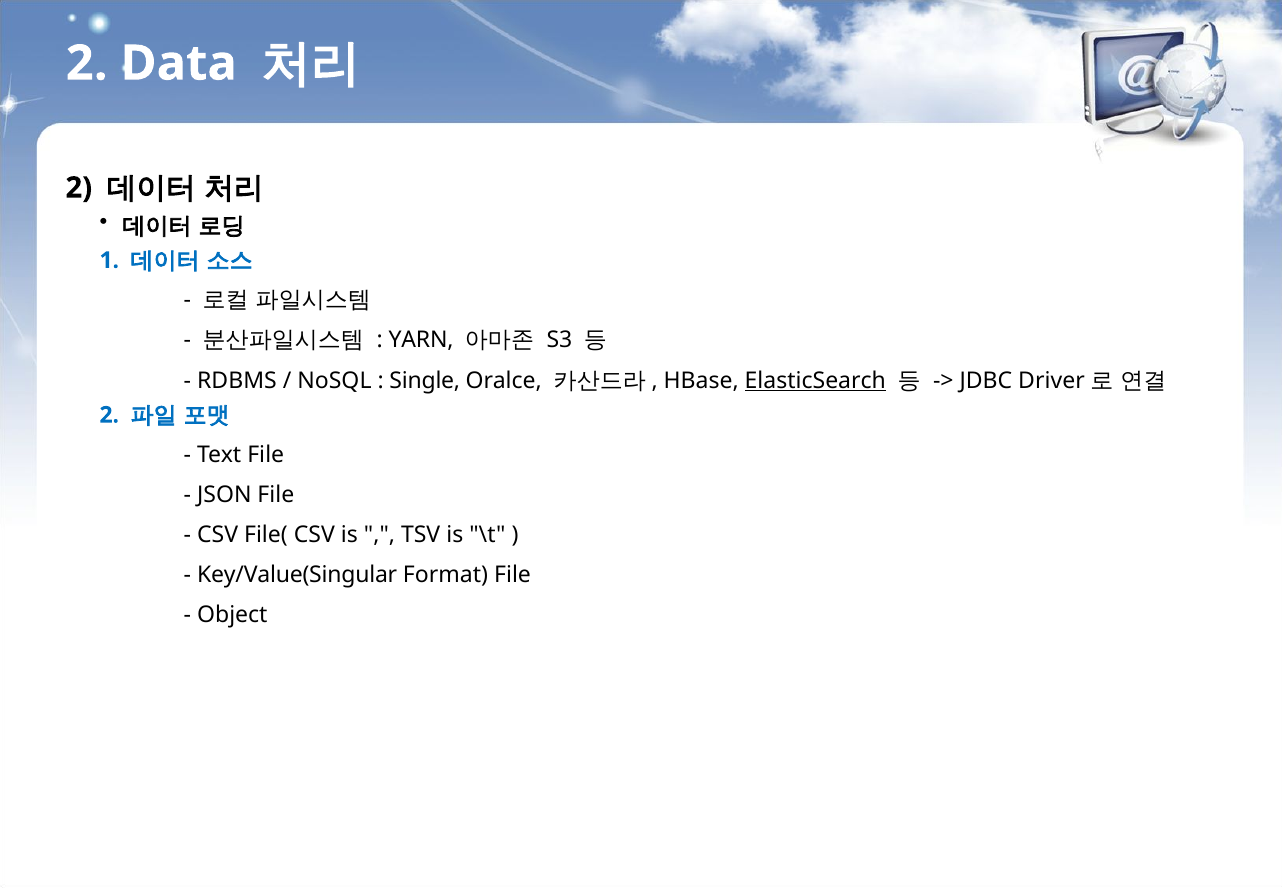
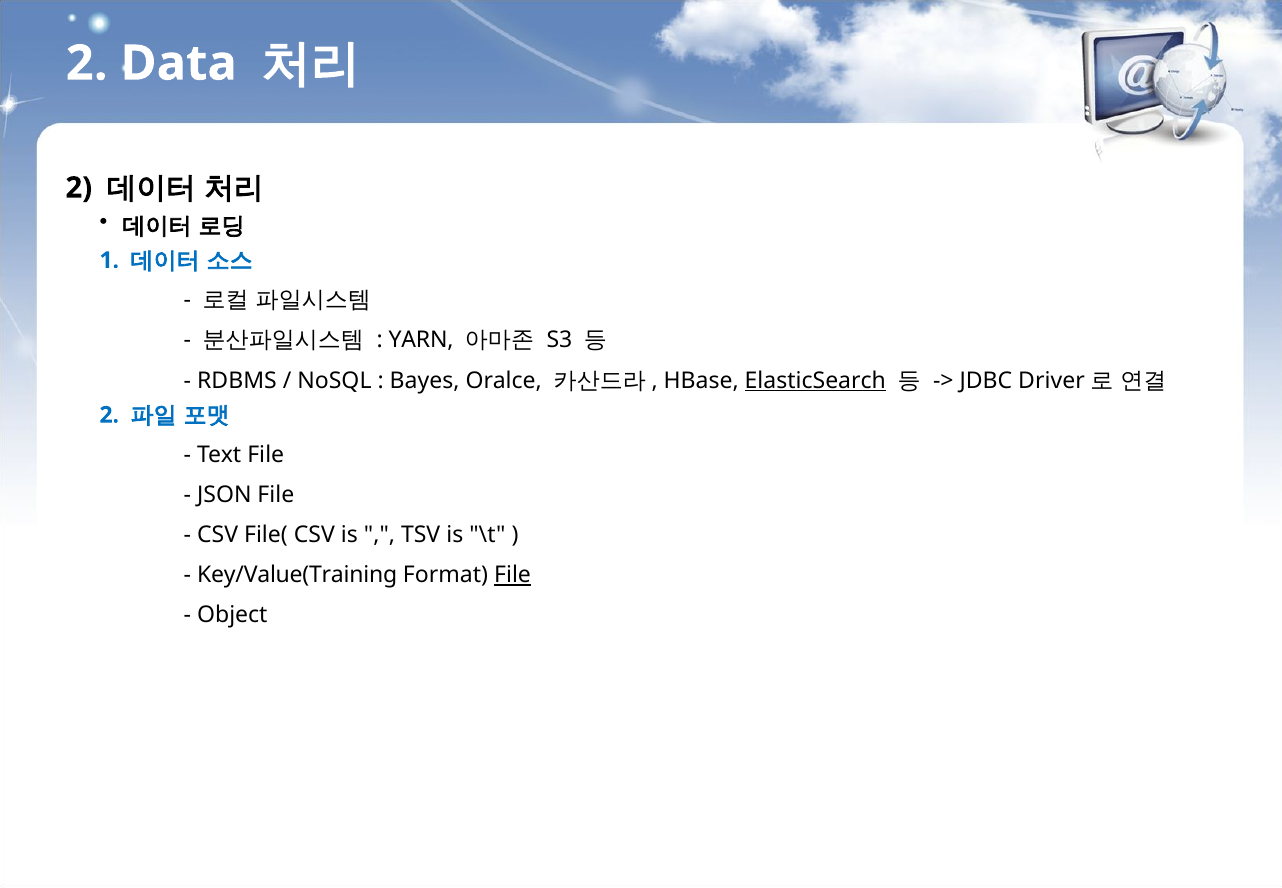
Single: Single -> Bayes (425, 380)
Key/Value(Singular: Key/Value(Singular -> Key/Value(Training (297, 575)
File underline: none -> present (513, 575)
